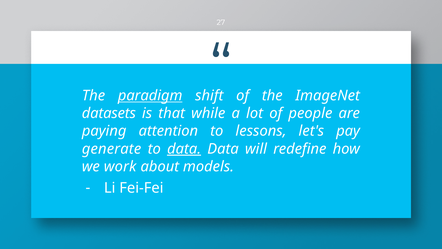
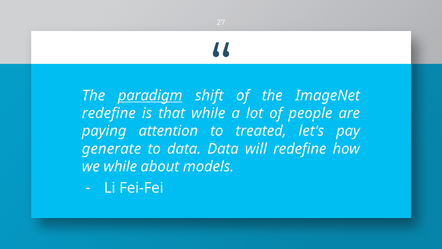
datasets: datasets -> redefine (109, 113)
lessons: lessons -> treated (261, 131)
data underline: present -> none (184, 149)
we work: work -> while (120, 166)
